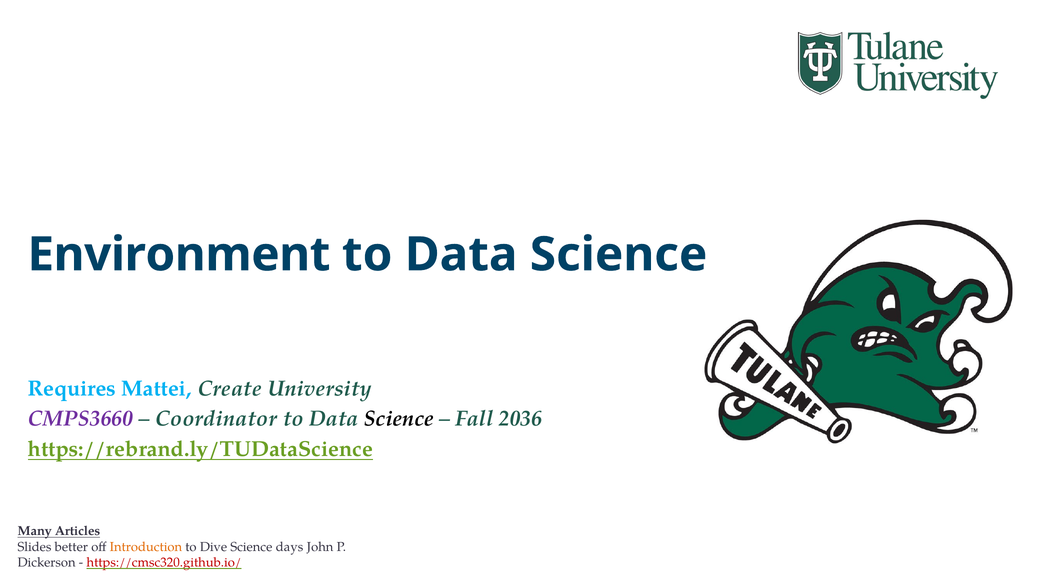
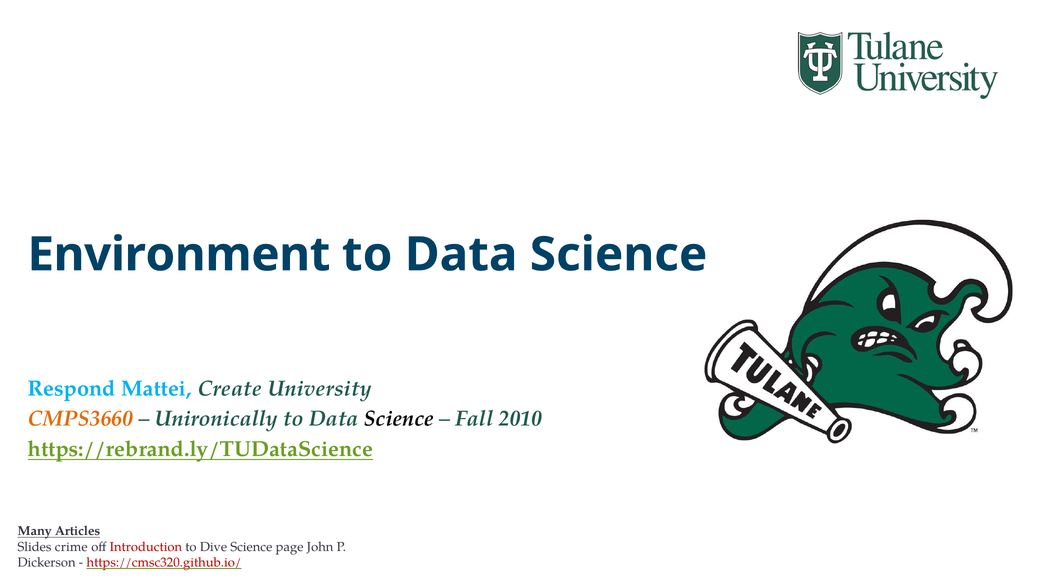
Requires: Requires -> Respond (72, 388)
CMPS3660 colour: purple -> orange (80, 419)
Coordinator: Coordinator -> Unironically (216, 419)
2036: 2036 -> 2010 (520, 419)
better: better -> crime (71, 547)
Introduction colour: orange -> red (146, 547)
days: days -> page (290, 547)
